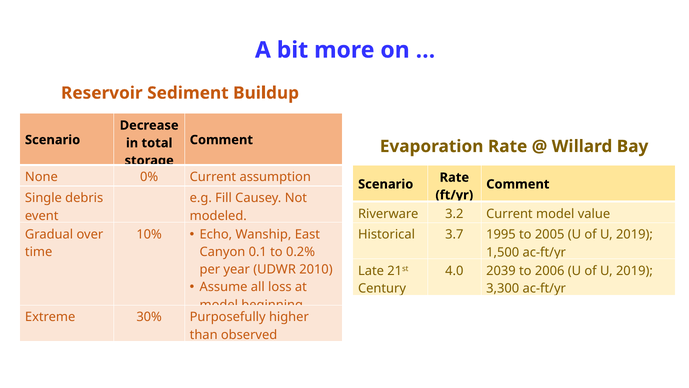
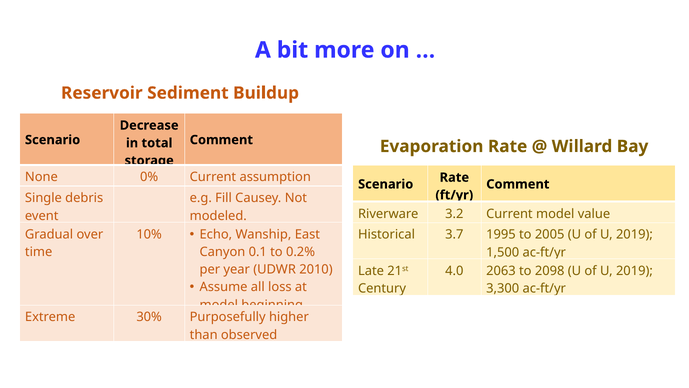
2039: 2039 -> 2063 (501, 271)
2006: 2006 -> 2098 (550, 271)
